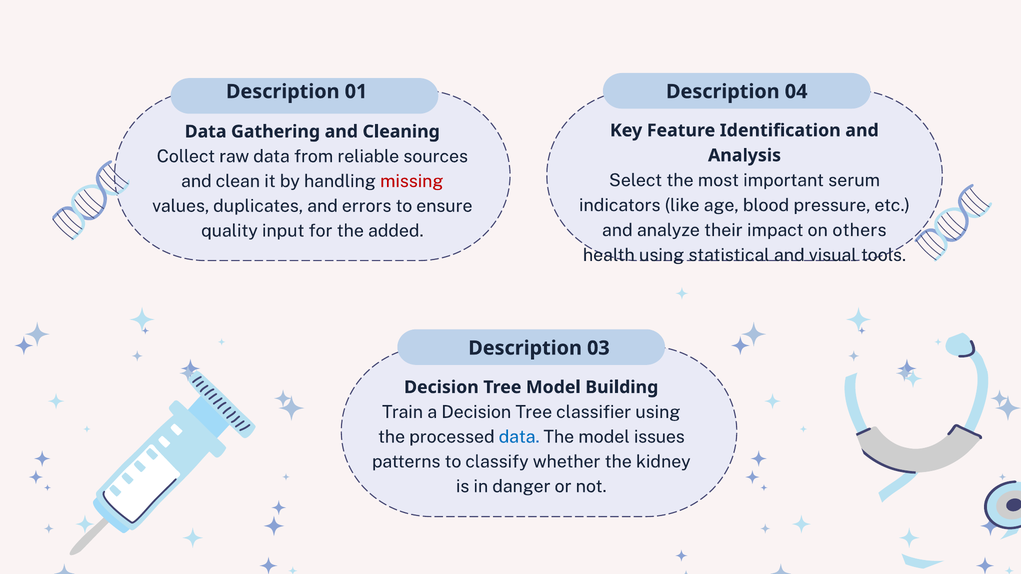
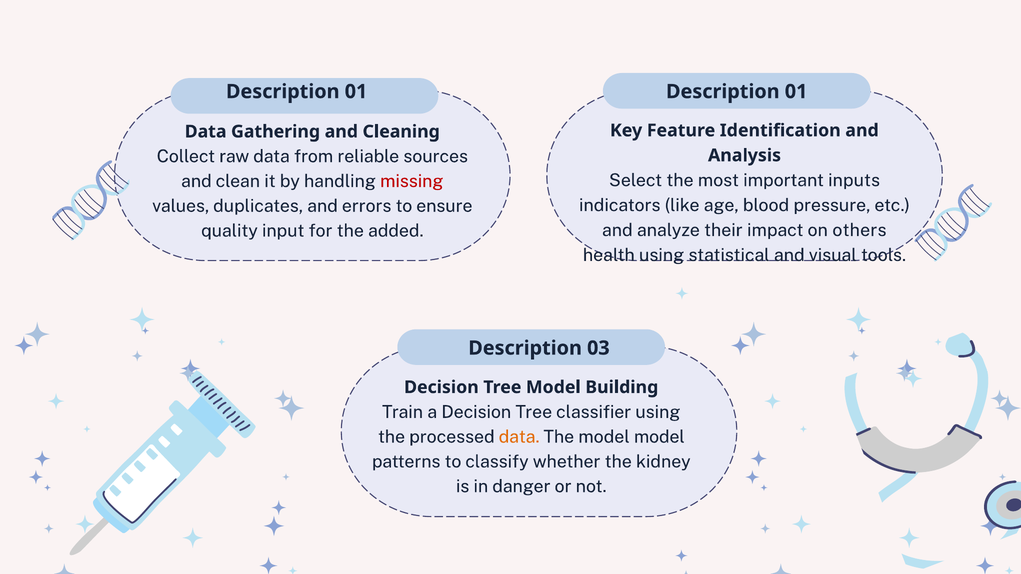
01 Description 04: 04 -> 01 (796, 92)
serum: serum -> inputs (854, 180)
data colour: blue -> orange (519, 437)
model issues: issues -> model (659, 437)
